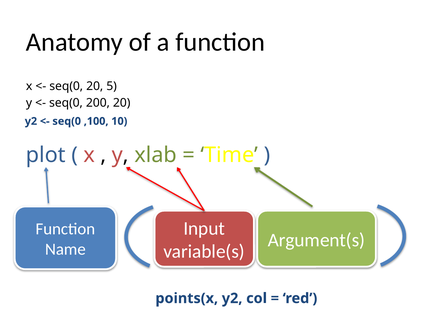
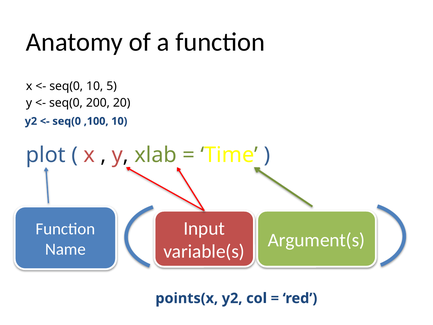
seq(0 20: 20 -> 10 (95, 86)
